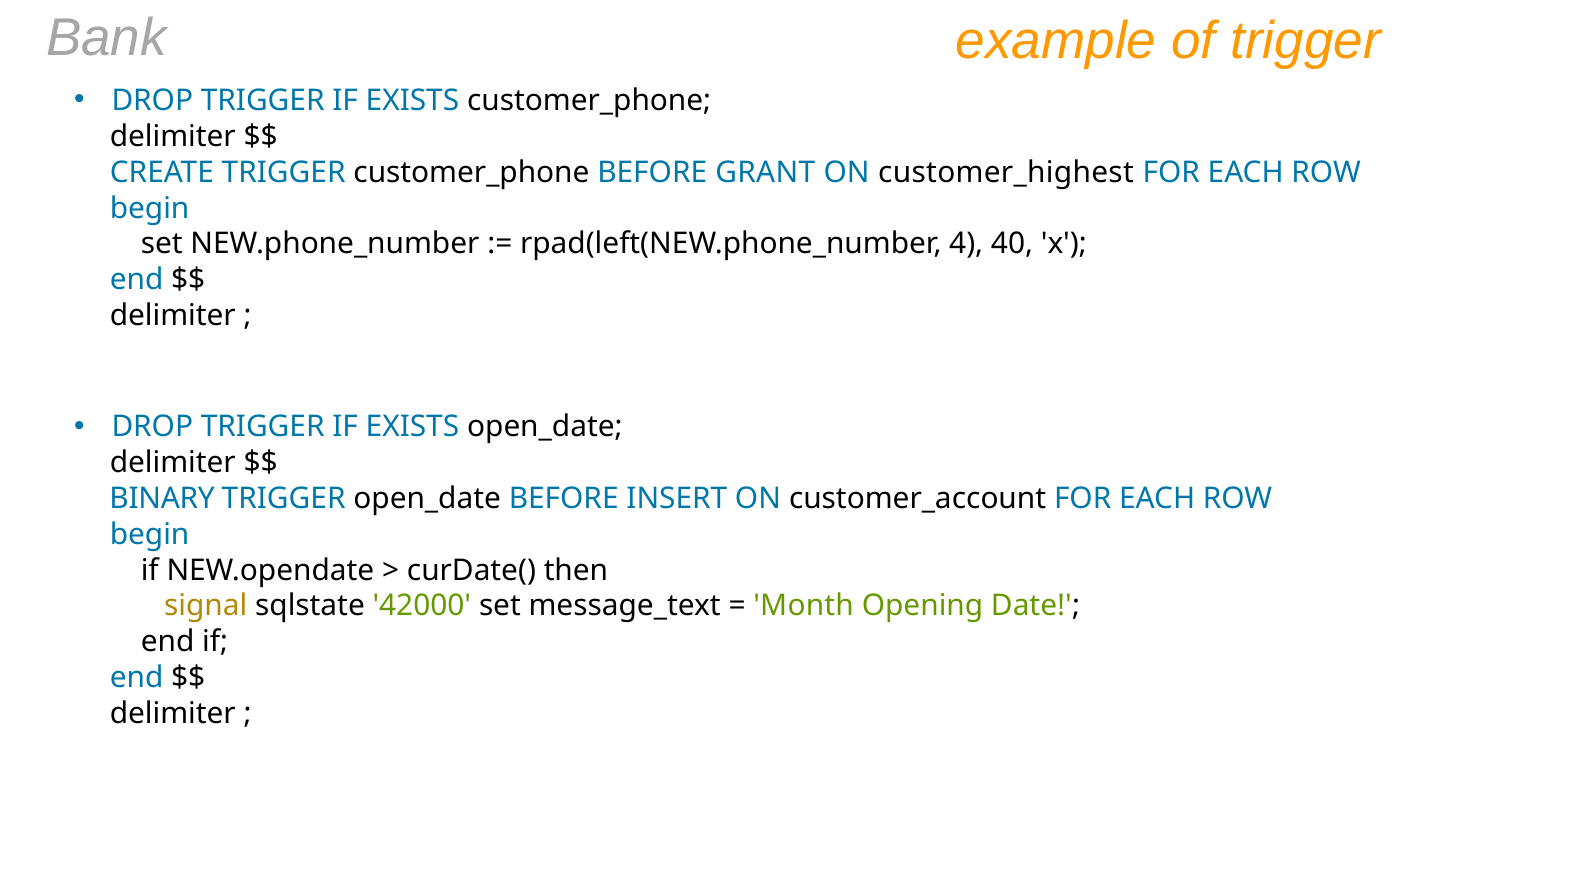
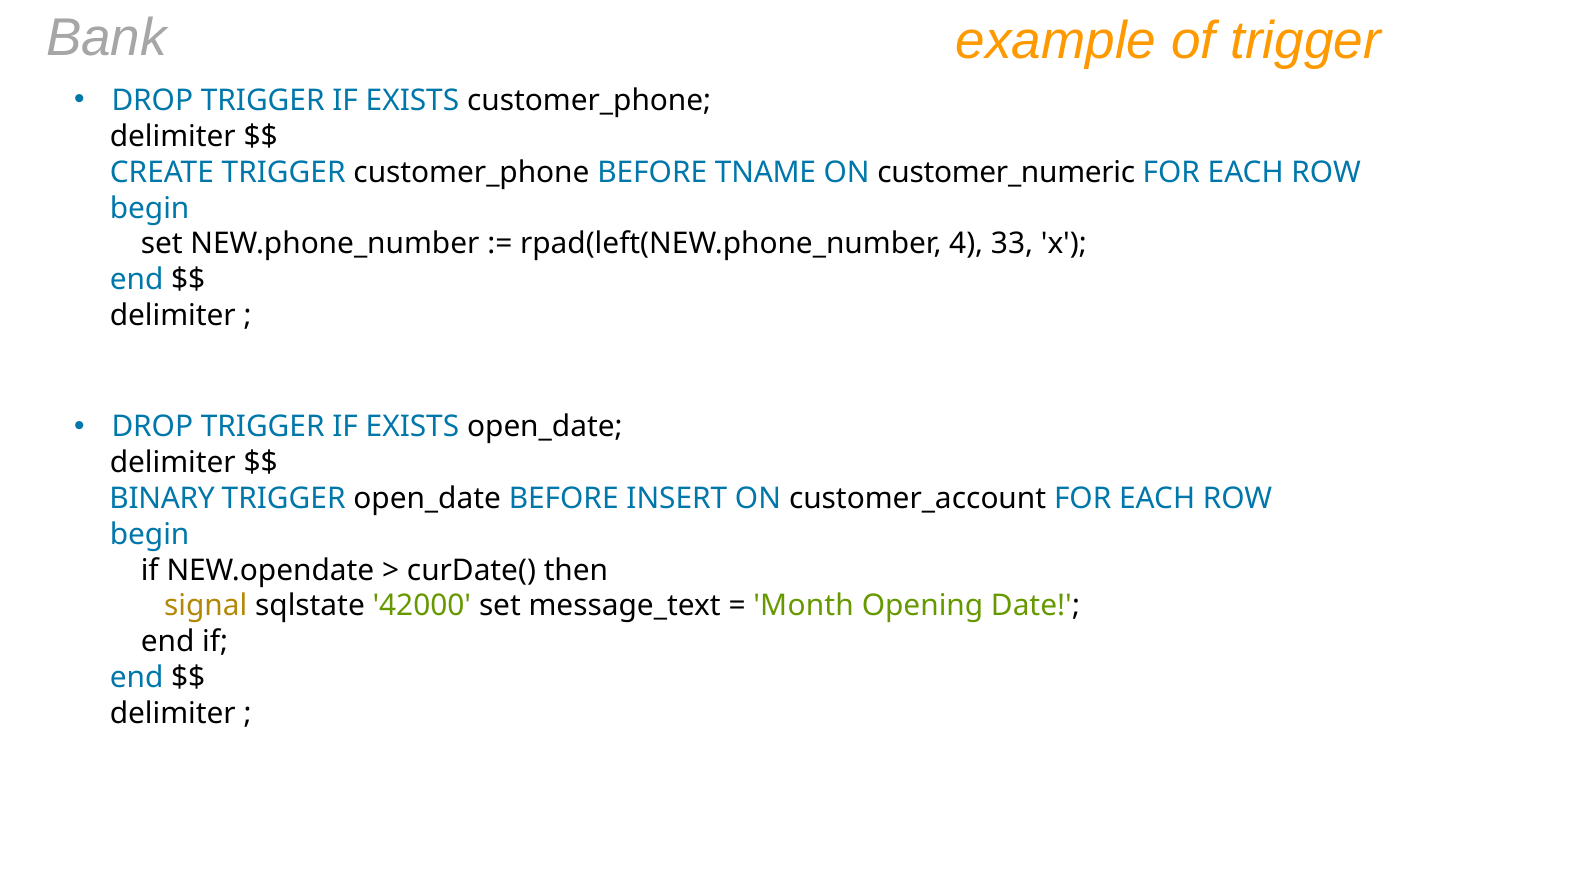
GRANT: GRANT -> TNAME (766, 172)
customer_highest: customer_highest -> customer_numeric (1006, 172)
40: 40 -> 33 (1012, 244)
